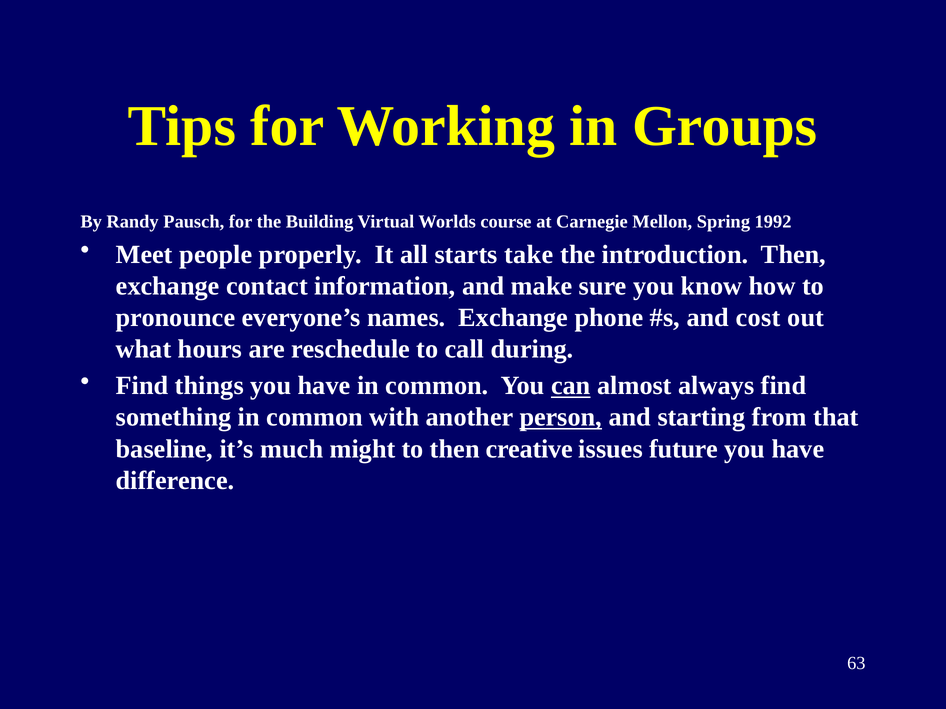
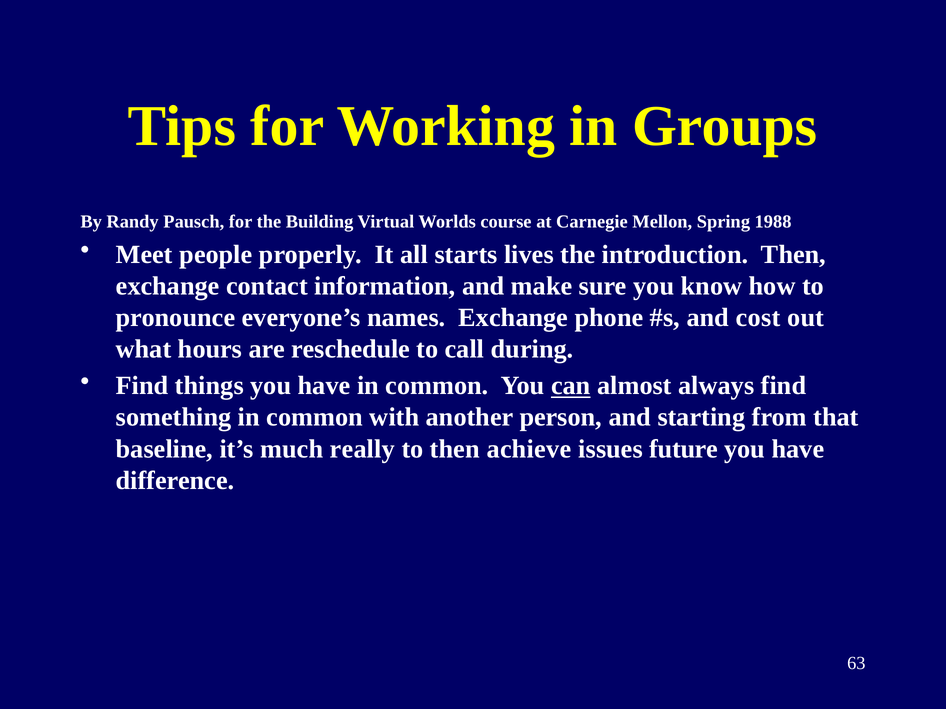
1992: 1992 -> 1988 (773, 222)
take: take -> lives (529, 255)
person underline: present -> none (561, 418)
might: might -> really (362, 449)
creative: creative -> achieve (529, 449)
